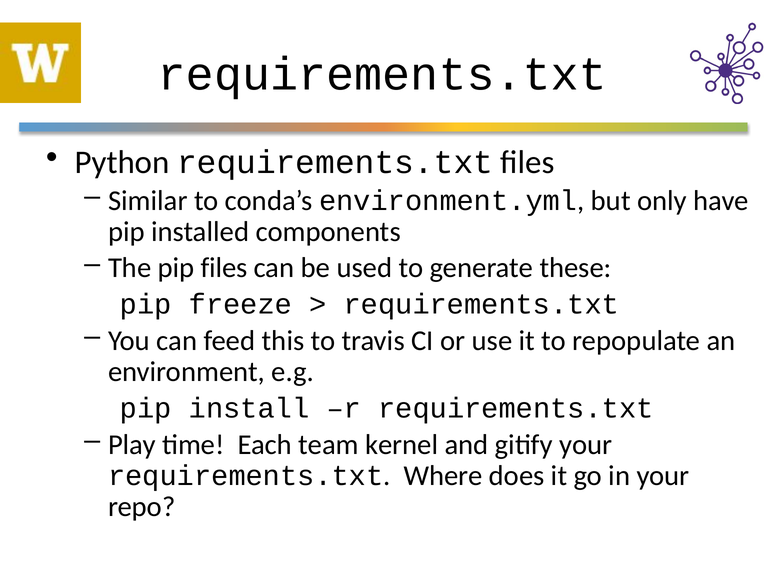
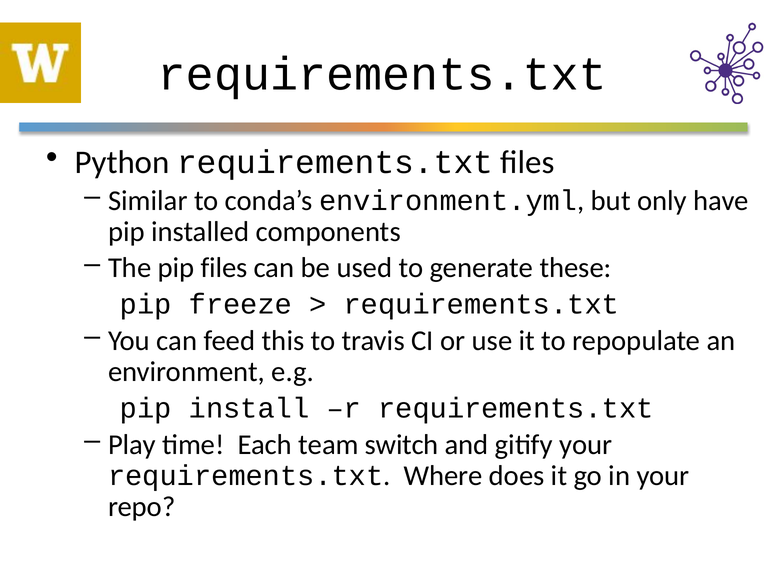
kernel: kernel -> switch (402, 444)
